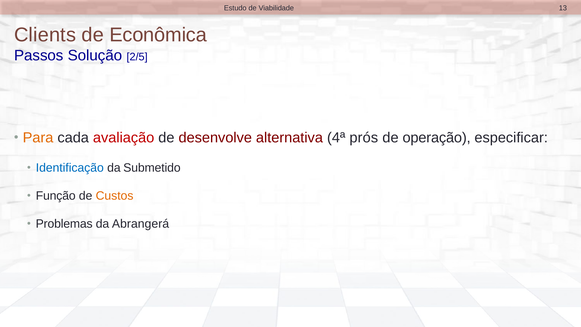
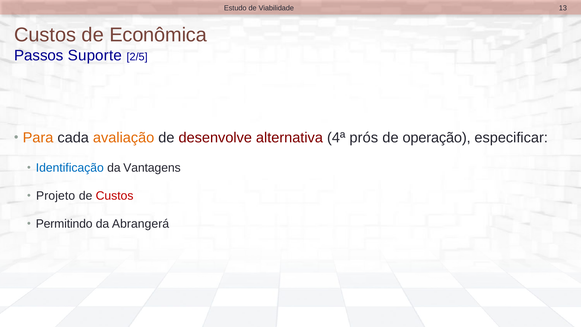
Clients: Clients -> Custos (45, 35)
Solução: Solução -> Suporte (95, 56)
avaliação colour: red -> orange (124, 138)
Submetido: Submetido -> Vantagens (152, 168)
Função: Função -> Projeto (56, 196)
Custos colour: orange -> red (115, 196)
Problemas: Problemas -> Permitindo (64, 224)
